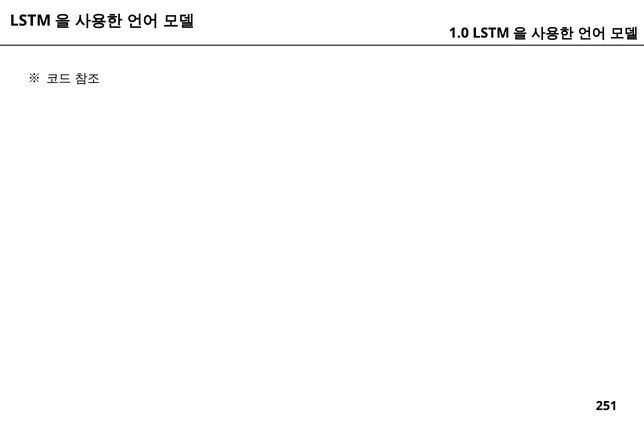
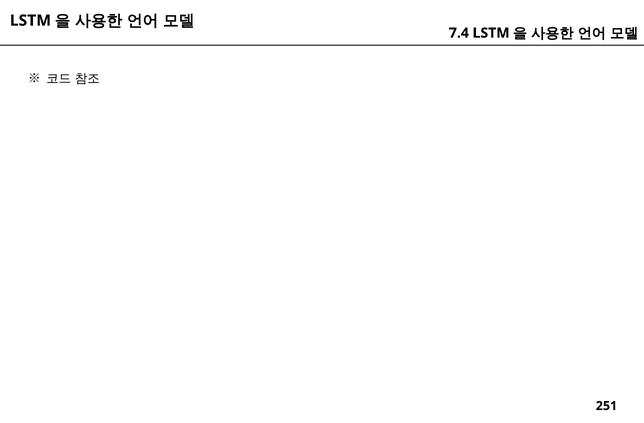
1.0: 1.0 -> 7.4 (459, 33)
